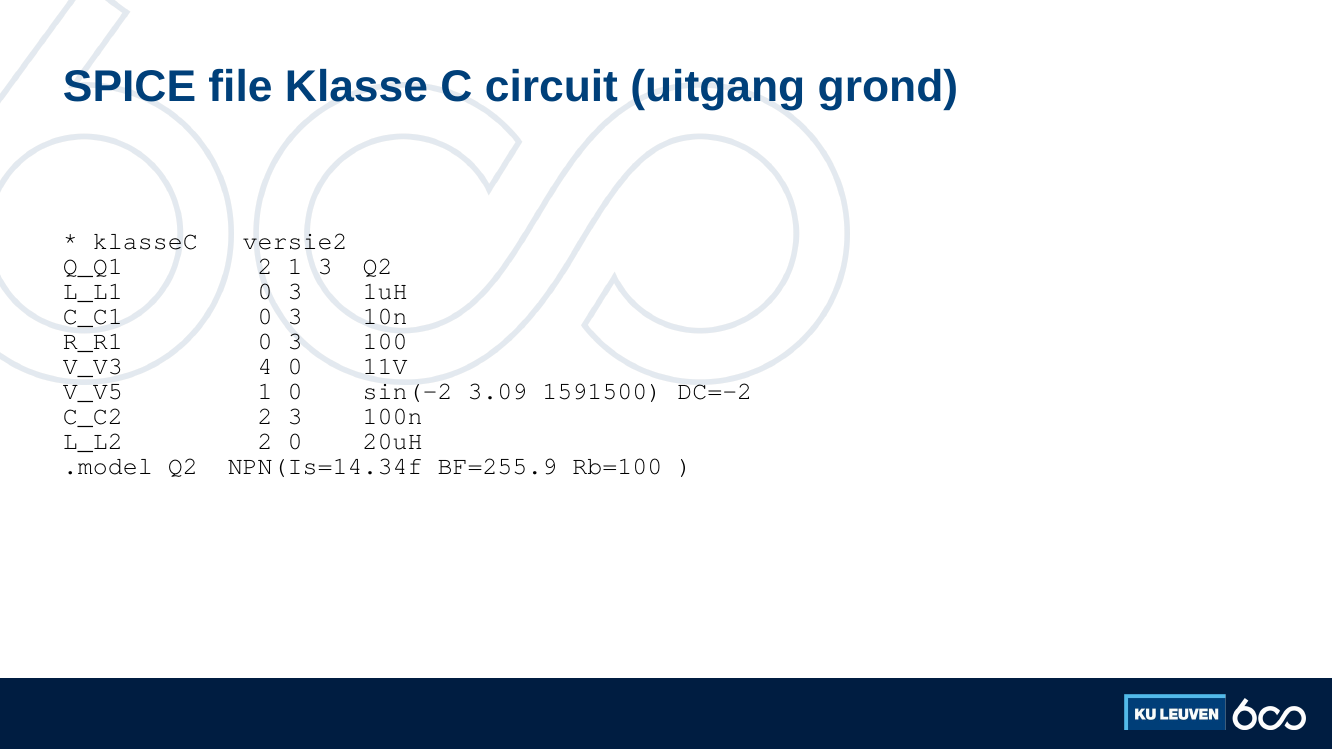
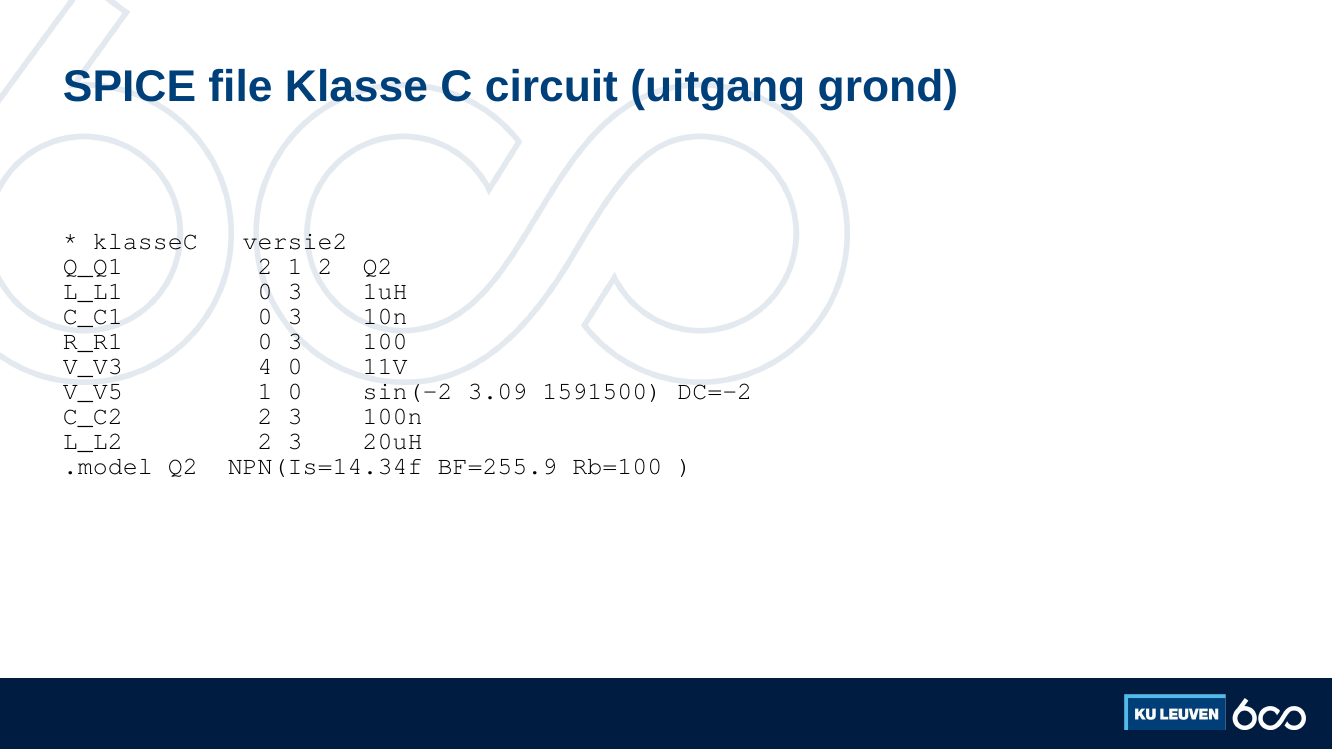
1 3: 3 -> 2 (325, 267)
L_L2 2 0: 0 -> 3 (295, 442)
